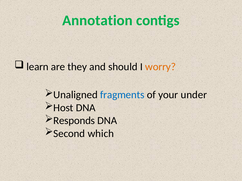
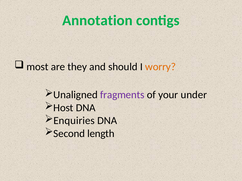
learn: learn -> most (38, 67)
fragments colour: blue -> purple (122, 95)
Responds: Responds -> Enquiries (74, 121)
which: which -> length (101, 134)
